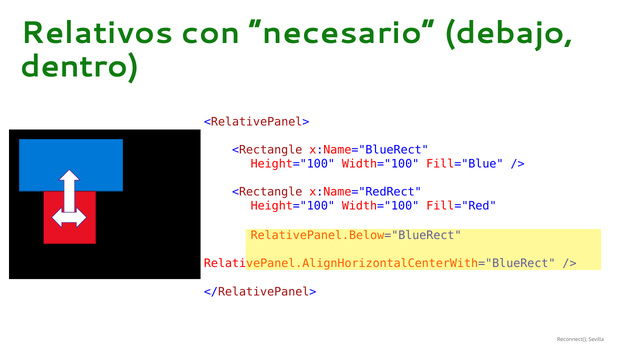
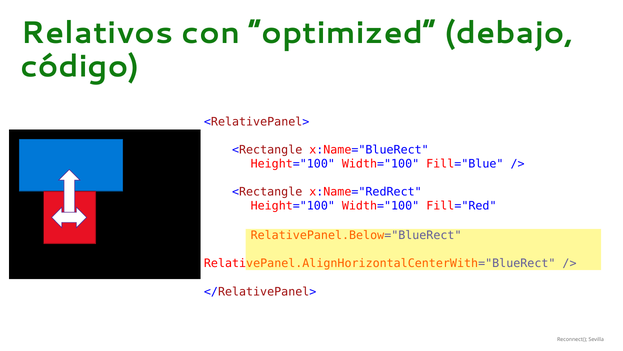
necesario: necesario -> optimized (342, 33)
dentro: dentro -> código (80, 66)
